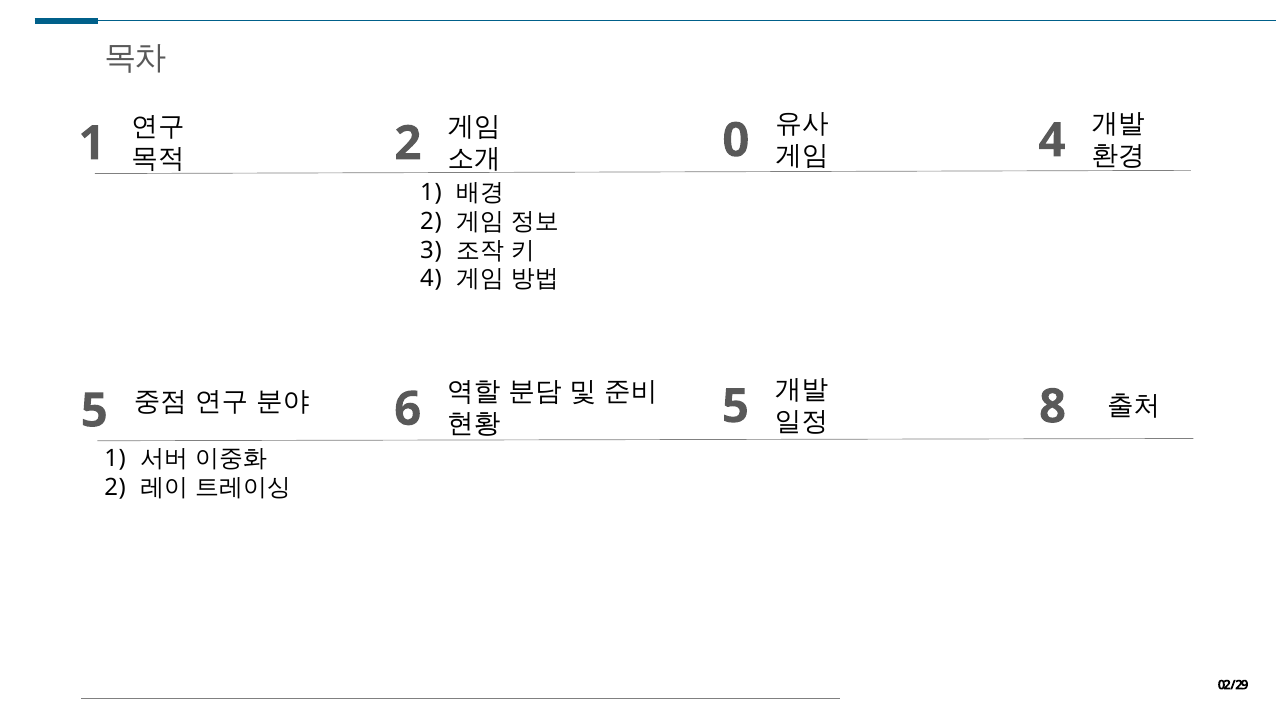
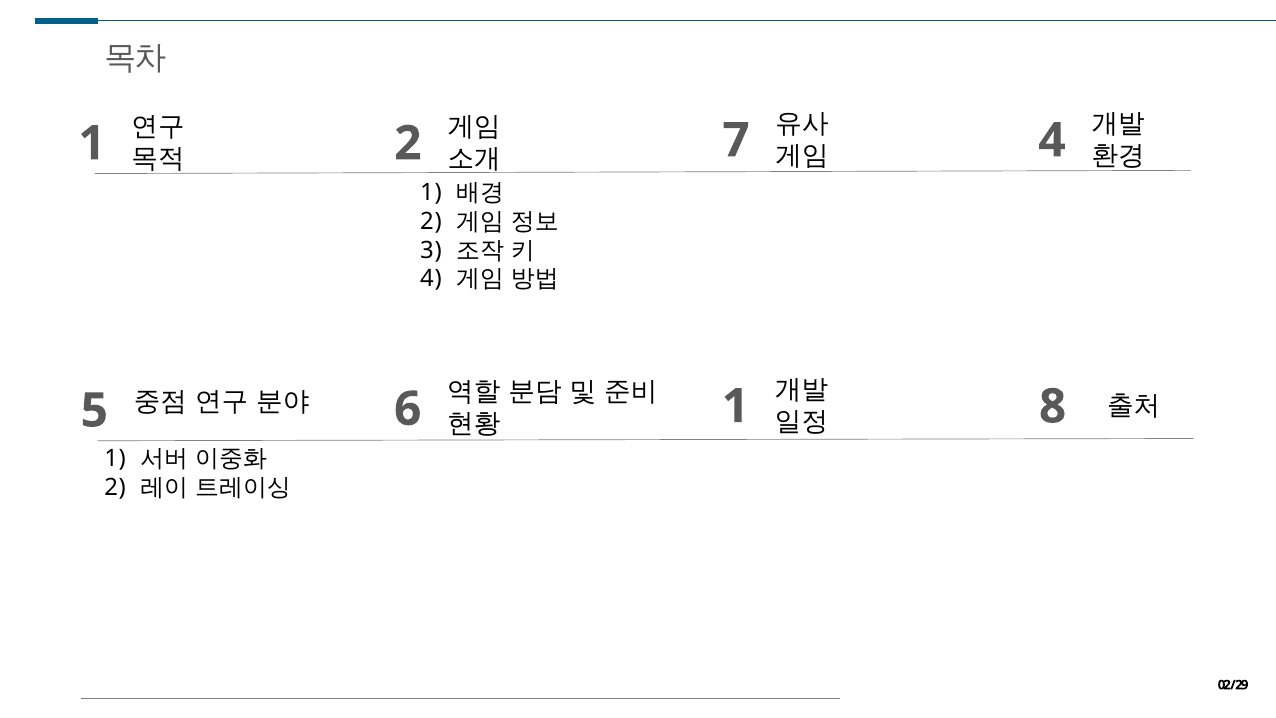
0: 0 -> 7 (736, 140)
5: 5 -> 1 (735, 406)
